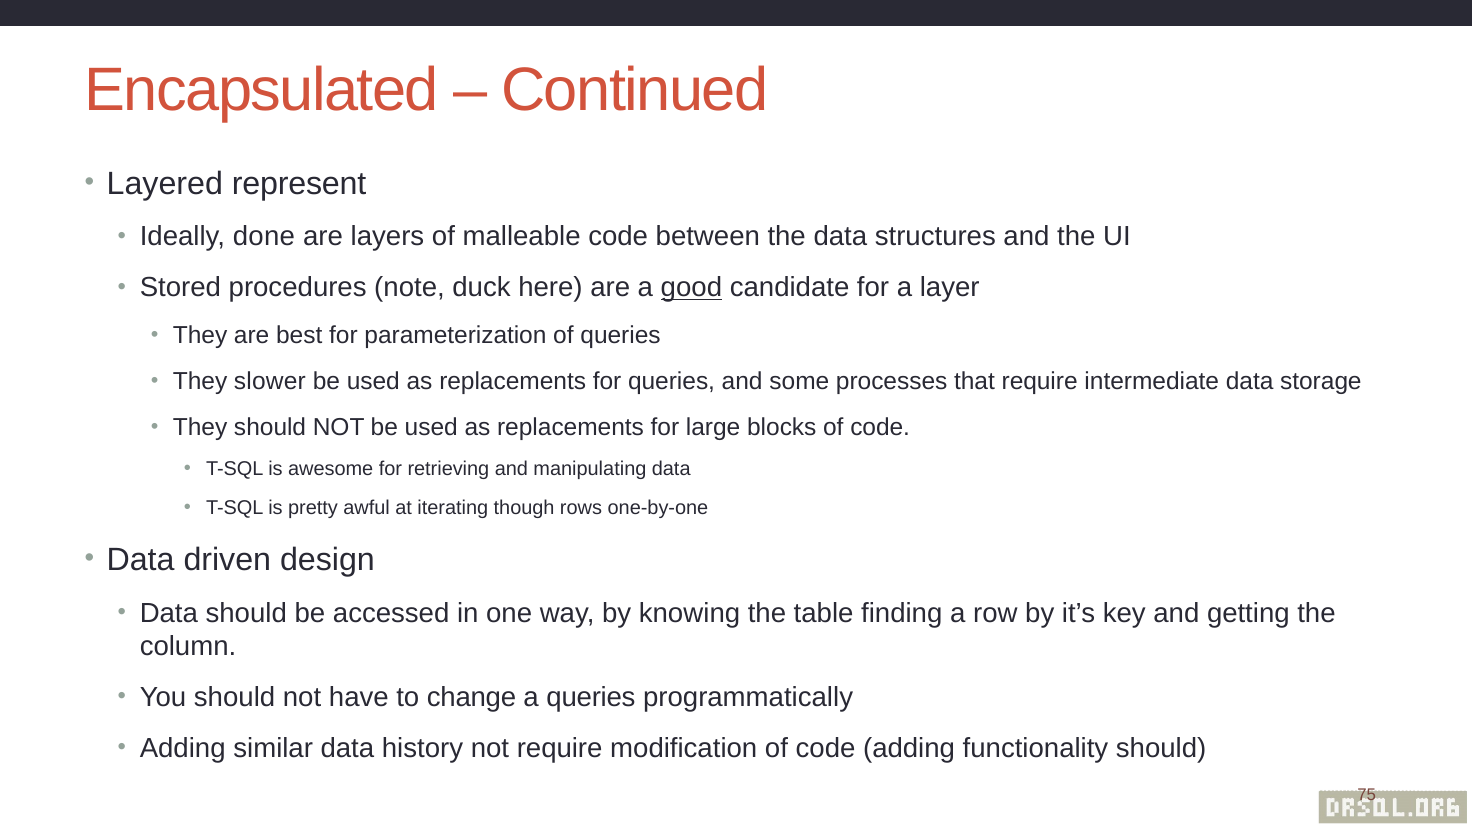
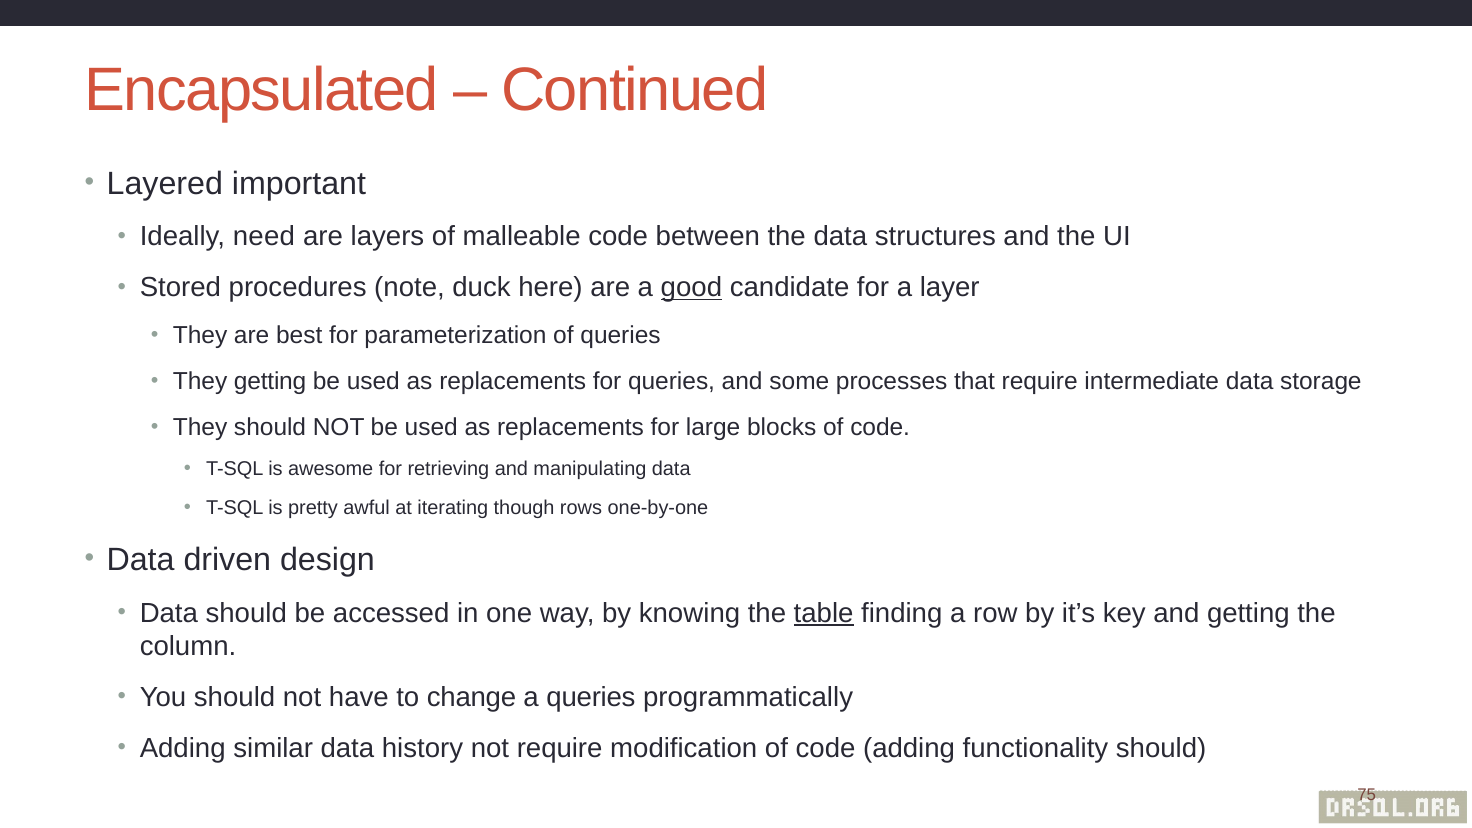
represent: represent -> important (299, 183)
done: done -> need (264, 237)
They slower: slower -> getting (270, 381)
table underline: none -> present (824, 613)
